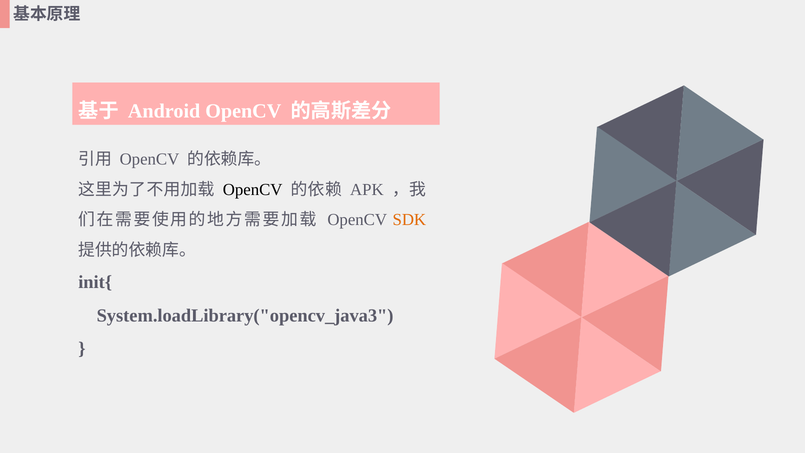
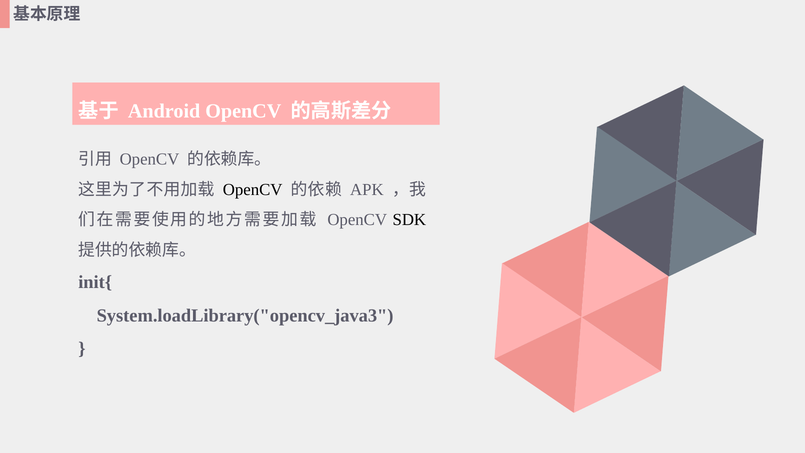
SDK colour: orange -> black (409, 220)
